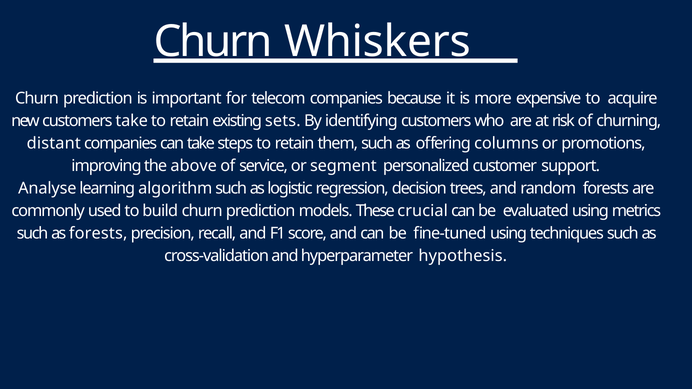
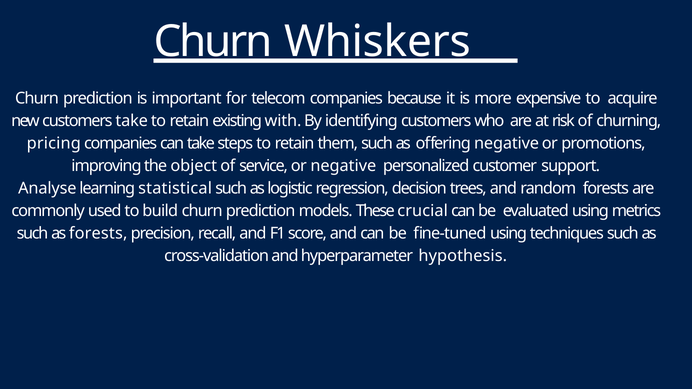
sets: sets -> with (283, 121)
distant: distant -> pricing (54, 143)
offering columns: columns -> negative (507, 143)
above: above -> object (194, 166)
or segment: segment -> negative (343, 166)
algorithm: algorithm -> statistical (175, 188)
